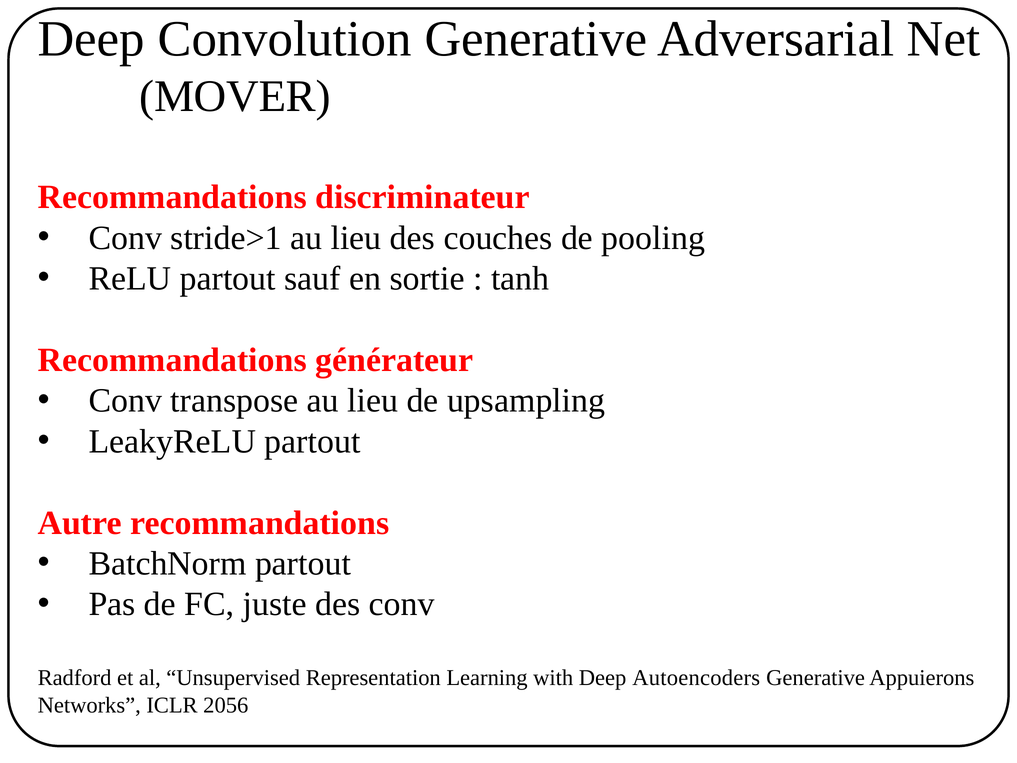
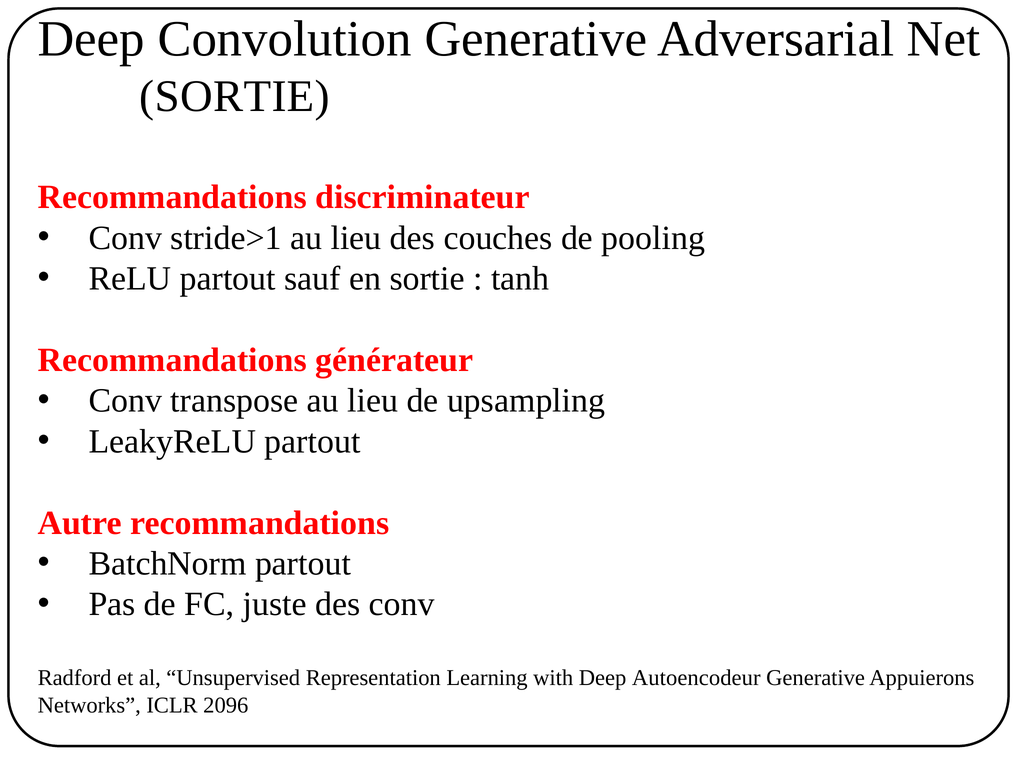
MOVER: MOVER -> SORTIE (235, 96)
Autoencoders: Autoencoders -> Autoencodeur (696, 678)
2056: 2056 -> 2096 (226, 705)
